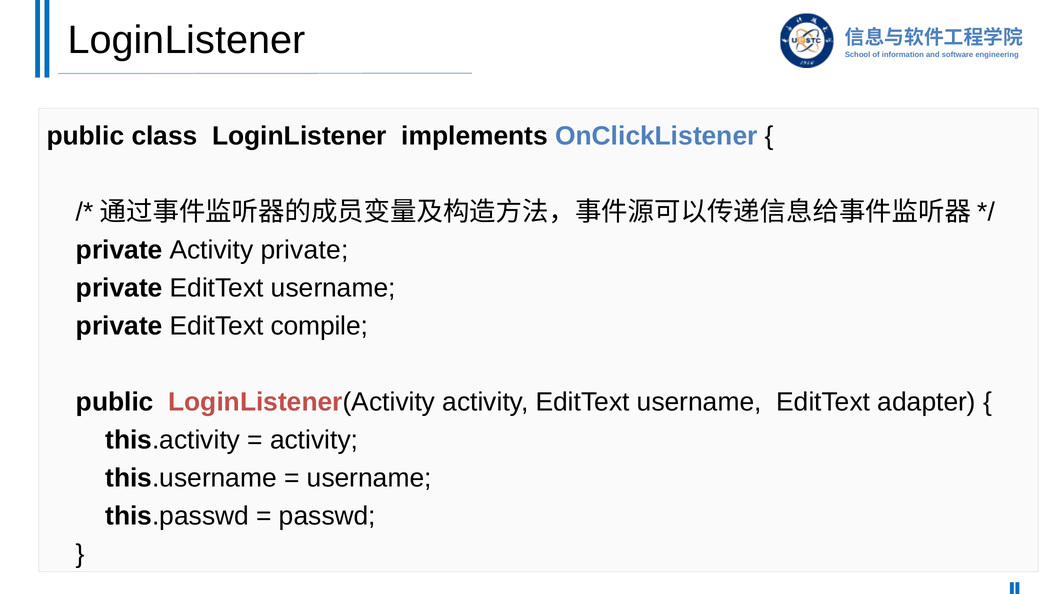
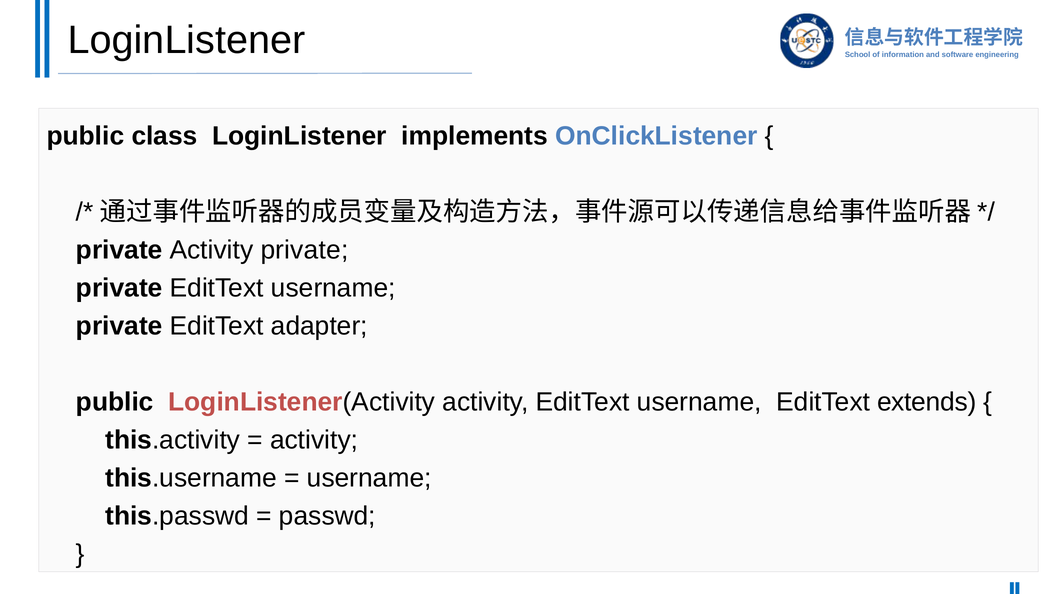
compile: compile -> adapter (319, 326)
adapter: adapter -> extends (927, 402)
